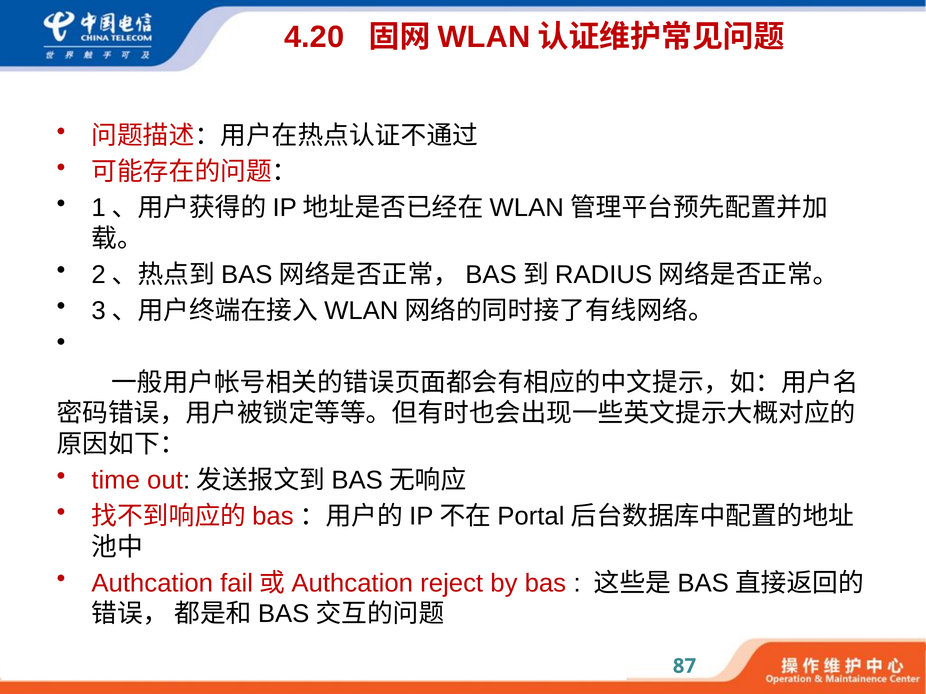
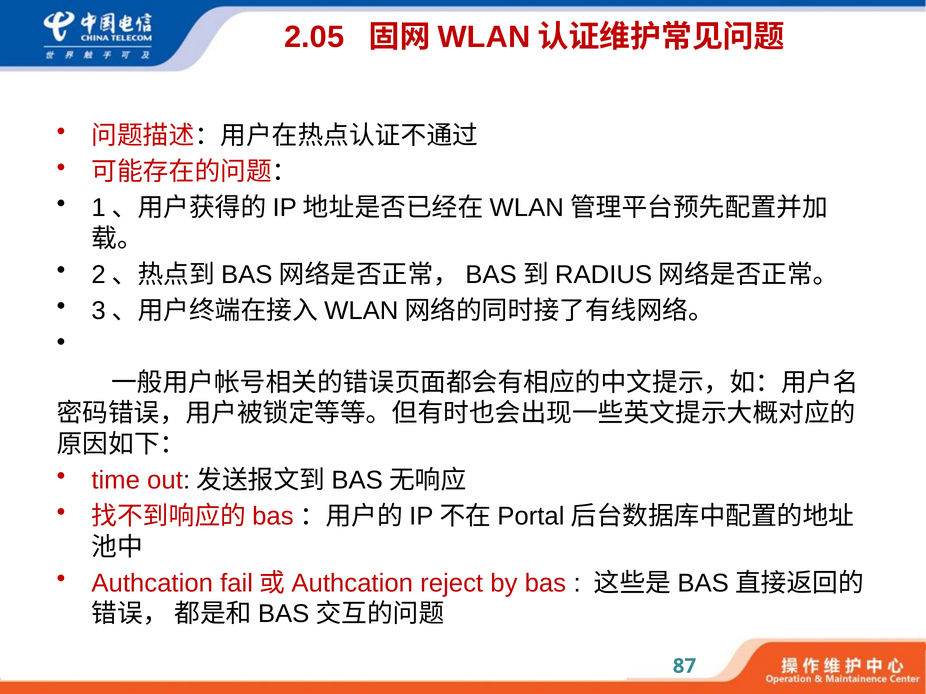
4.20: 4.20 -> 2.05 (314, 37)
